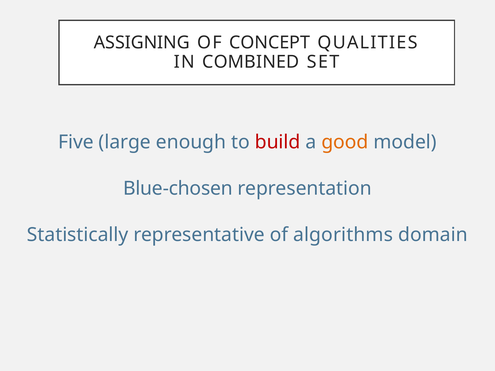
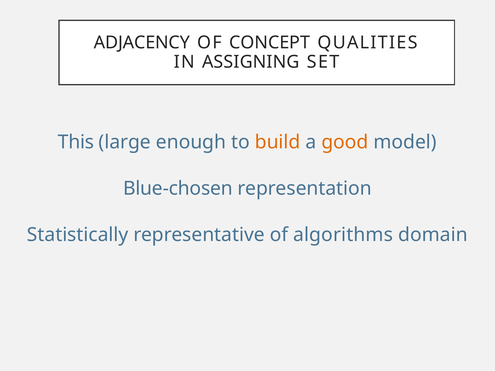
ASSIGNING: ASSIGNING -> ADJACENCY (142, 43)
COMBINED: COMBINED -> ASSIGNING (251, 62)
Five: Five -> This (76, 142)
build colour: red -> orange (278, 142)
